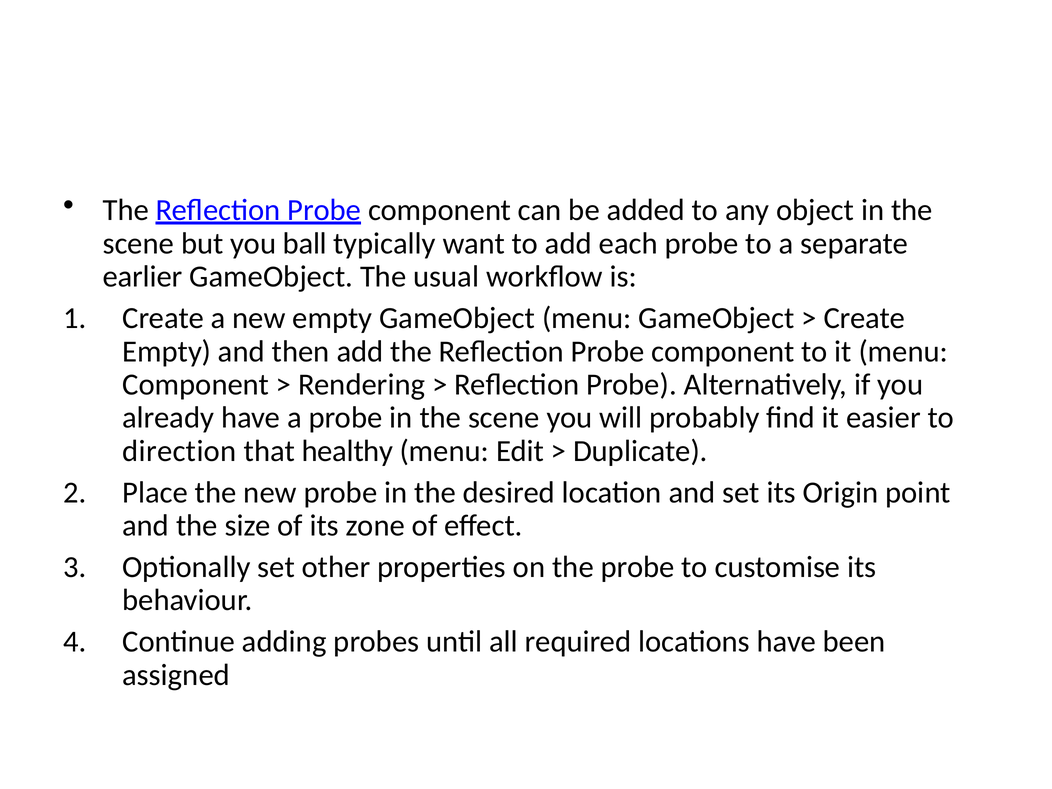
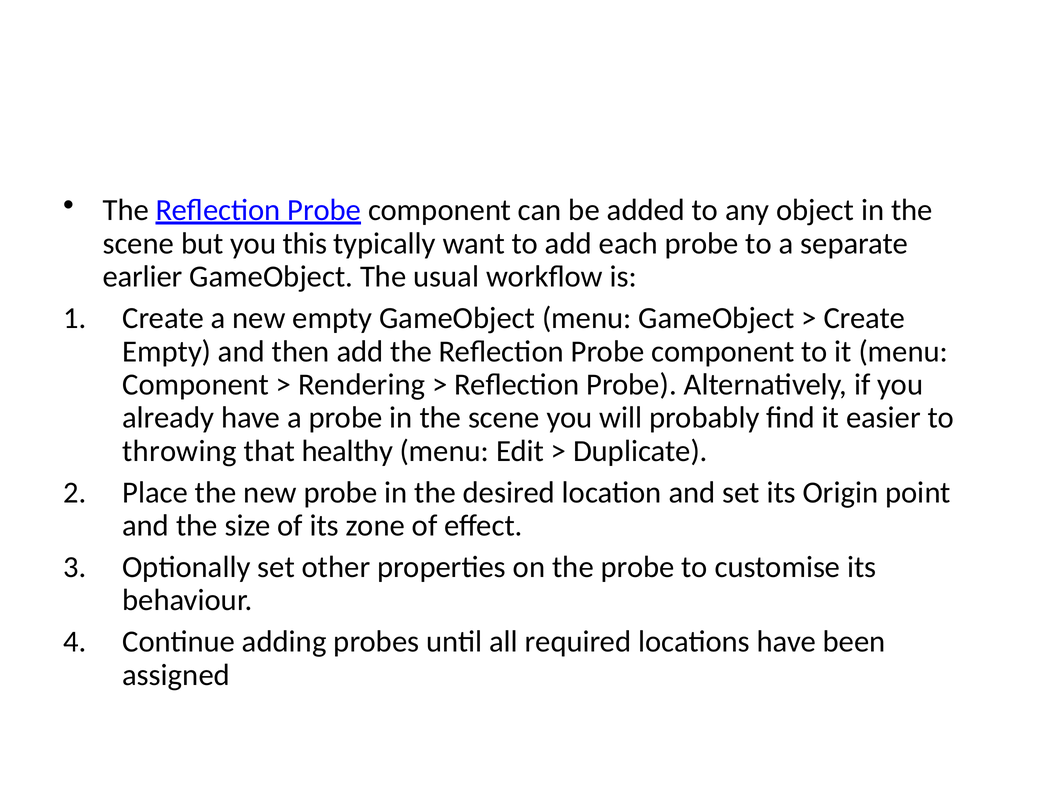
ball: ball -> this (305, 244)
direction: direction -> throwing (179, 451)
